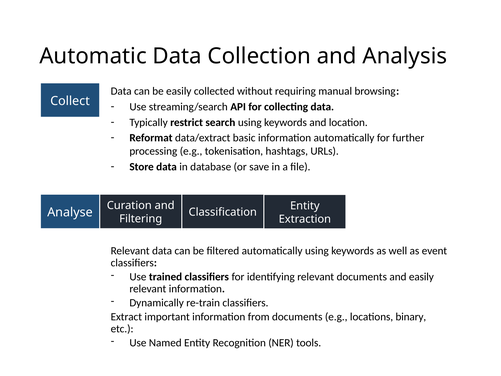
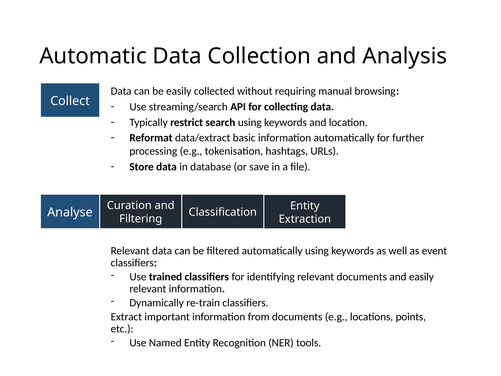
binary: binary -> points (411, 317)
